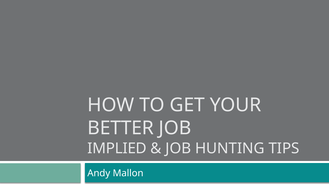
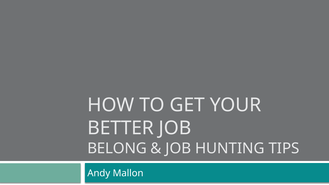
IMPLIED: IMPLIED -> BELONG (117, 148)
